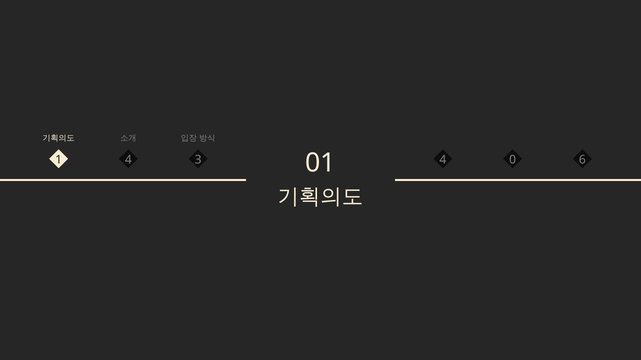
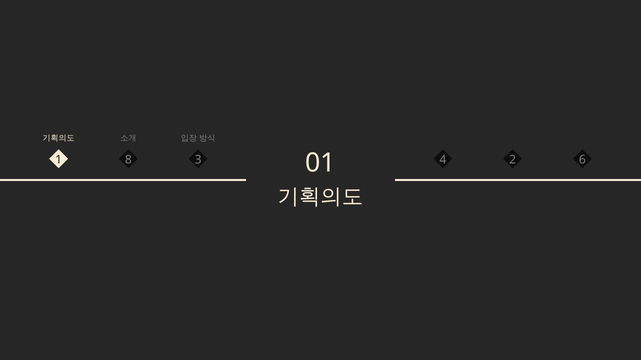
1 4: 4 -> 8 (128, 160)
0: 0 -> 2 (513, 160)
